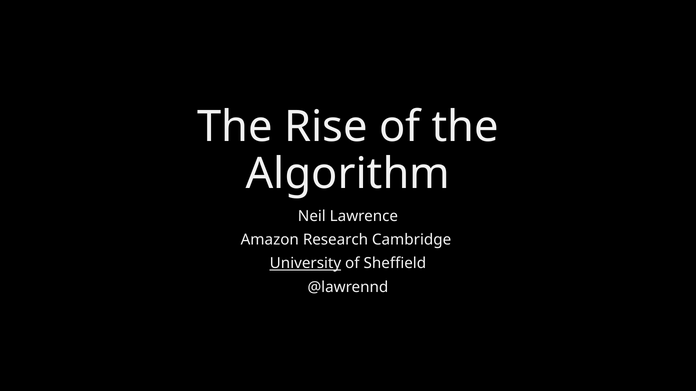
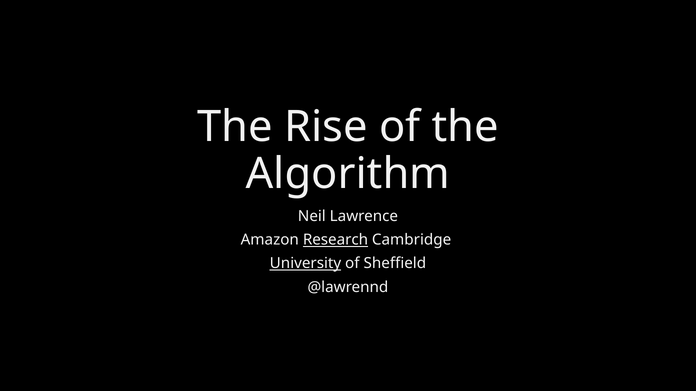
Research underline: none -> present (335, 240)
